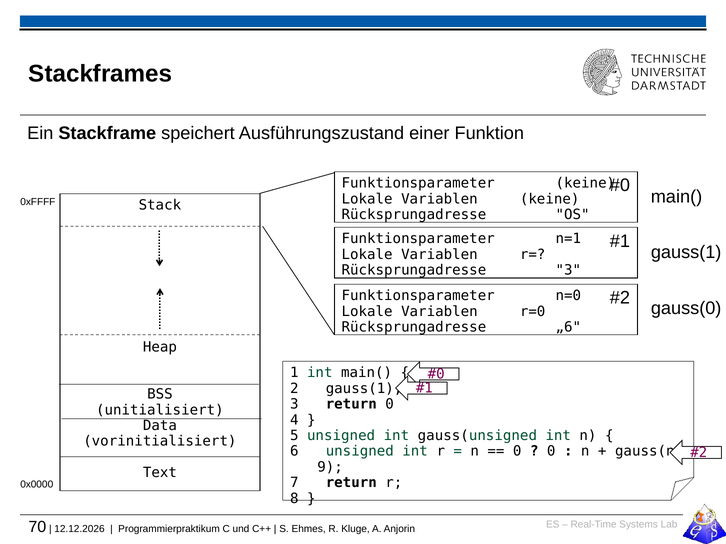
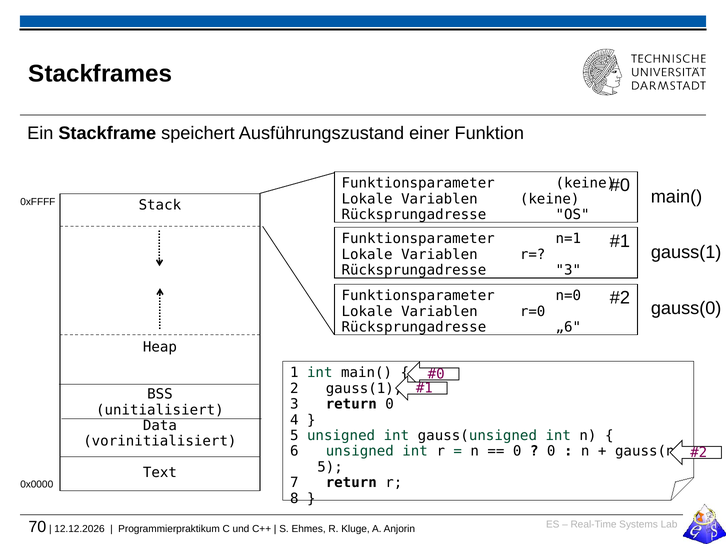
9: 9 -> 5 (330, 467)
